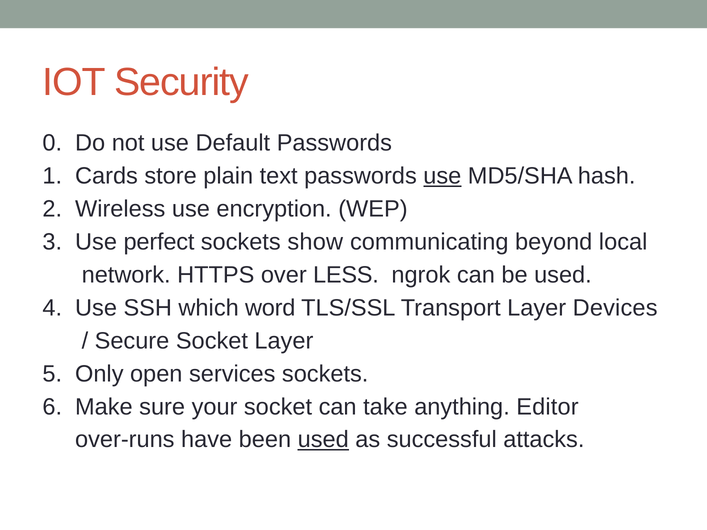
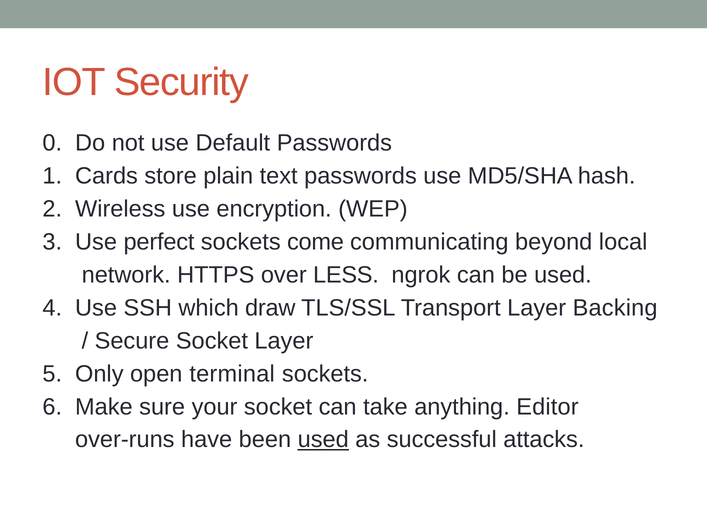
use underline: present -> none (442, 176)
show: show -> come (315, 242)
word: word -> draw (270, 308)
Devices: Devices -> Backing (615, 308)
services: services -> terminal (232, 374)
